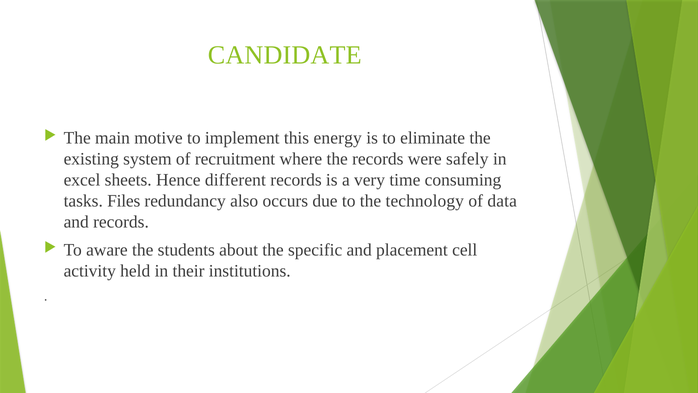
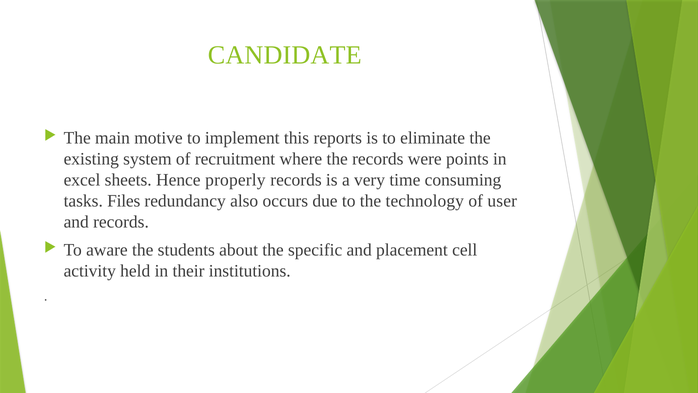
energy: energy -> reports (338, 138)
safely: safely -> points (467, 159)
different: different -> properly (235, 180)
data: data -> user (502, 201)
